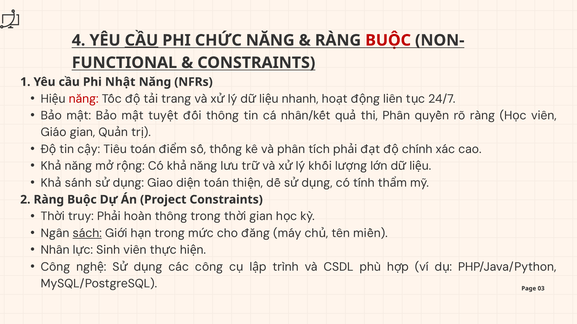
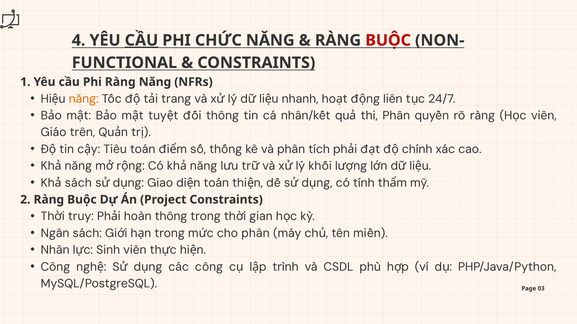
Phi Nhật: Nhật -> Ràng (120, 82)
năng colour: red -> orange (84, 99)
Giáo gian: gian -> trên (82, 133)
sánh: sánh -> sách (78, 183)
sách underline: present -> none (87, 234)
cho đăng: đăng -> phân (255, 234)
